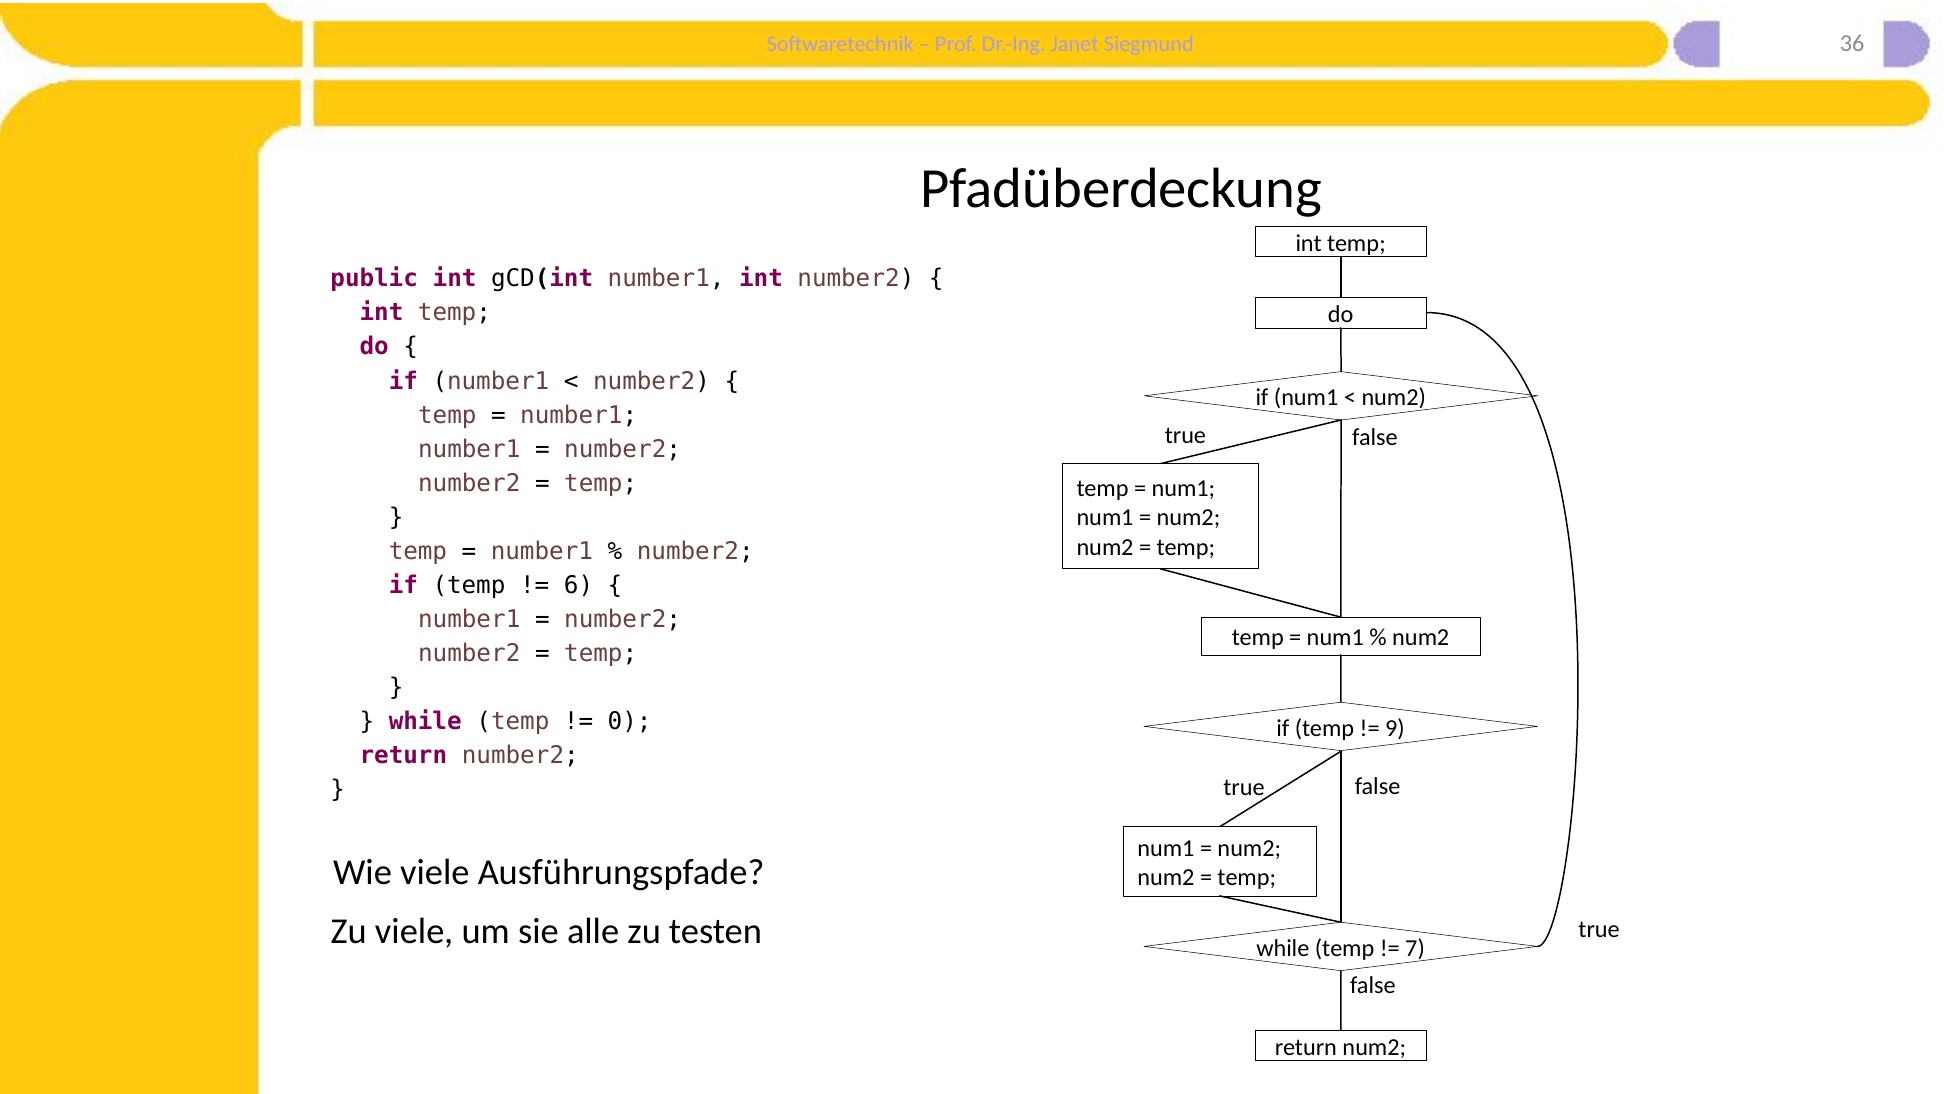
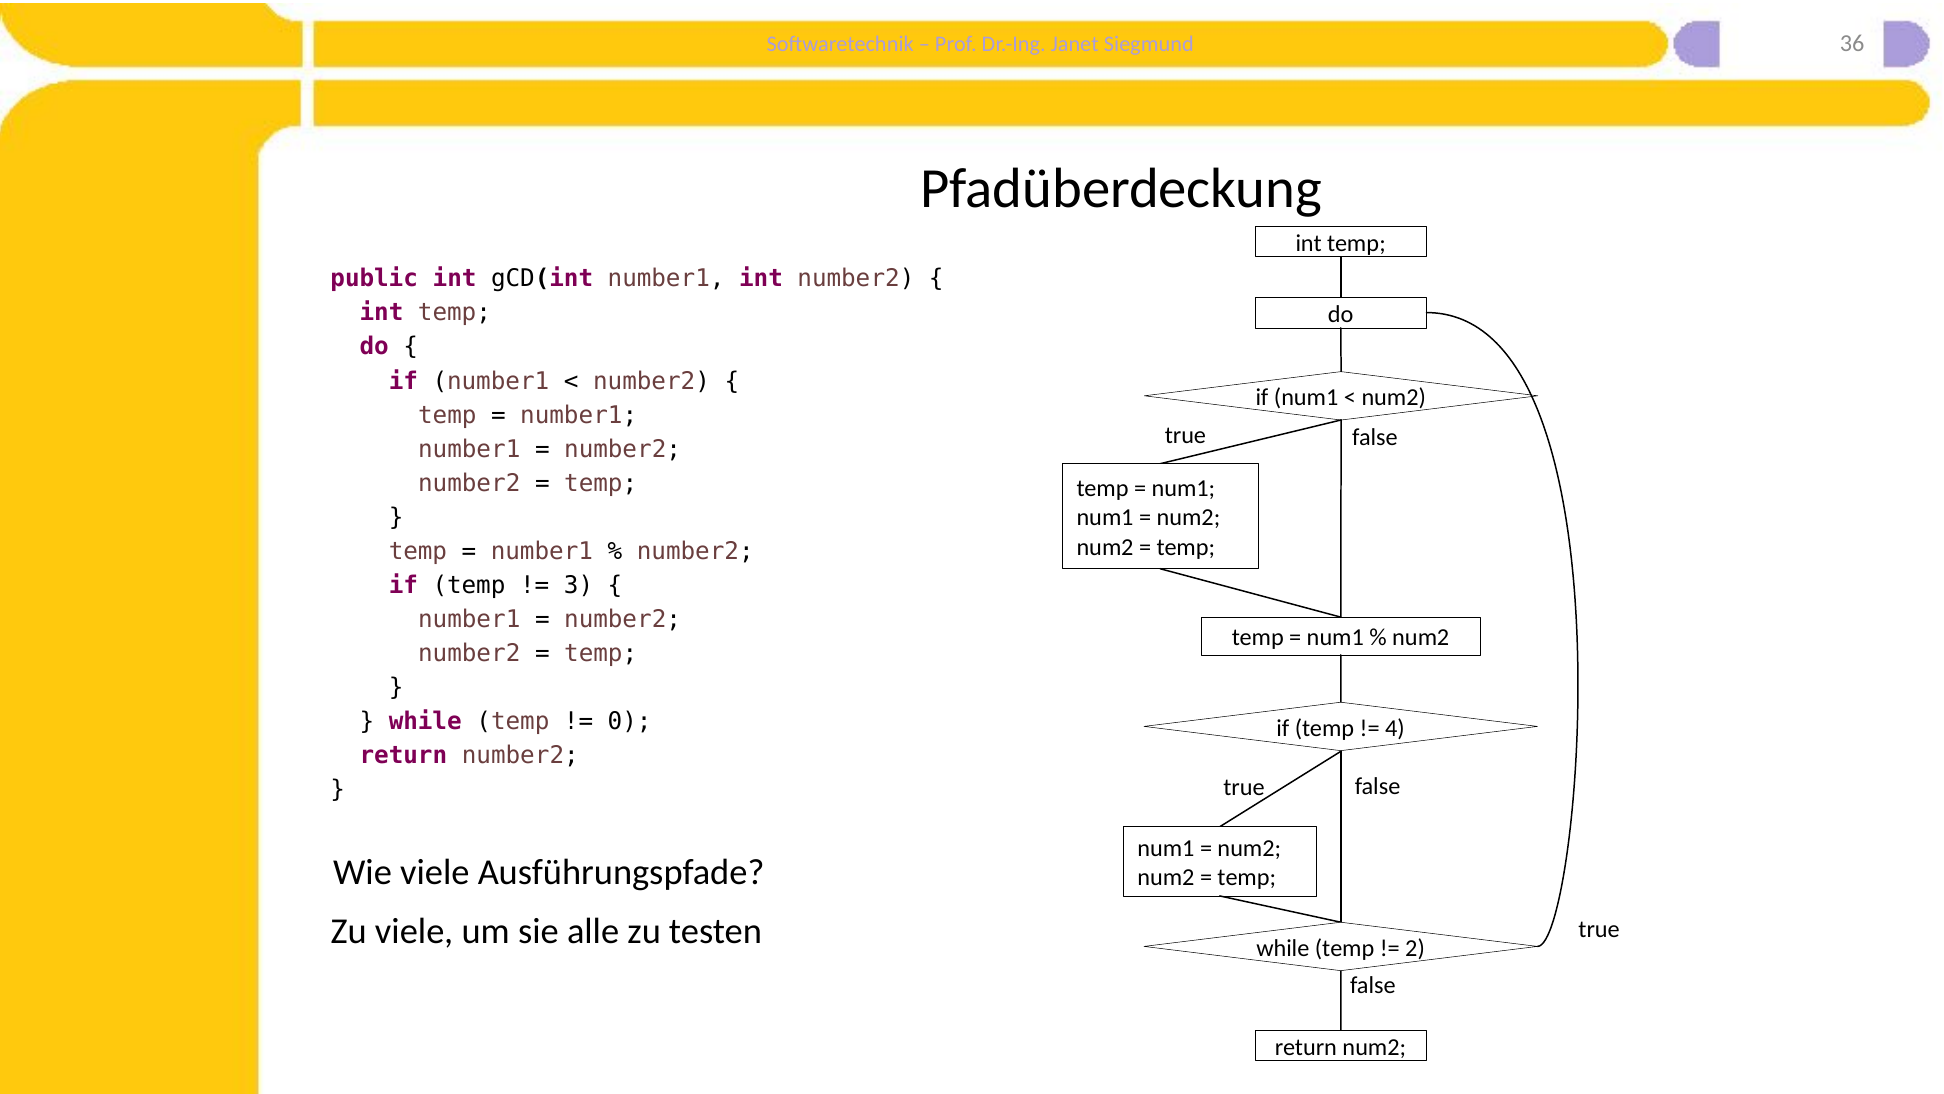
6: 6 -> 3 (578, 585)
9: 9 -> 4 (1395, 728)
7: 7 -> 2 (1415, 948)
